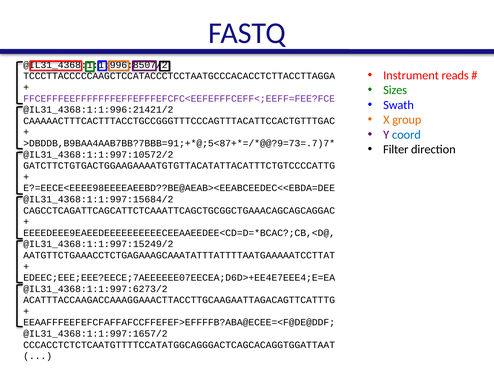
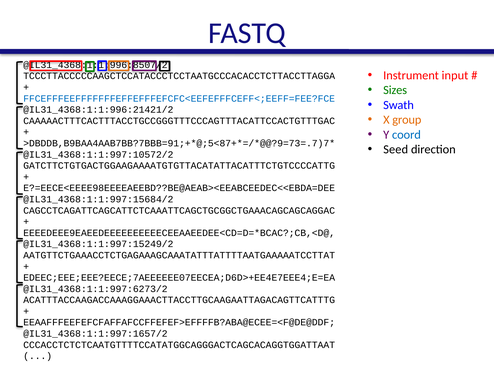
reads: reads -> input (455, 75)
FFCEFFFEEFFFFFFFEFFEFFFEFCFC<EEFEFFFCEFF<;EEFF=FEE?FCE colour: purple -> blue (179, 98)
Filter: Filter -> Seed (396, 149)
